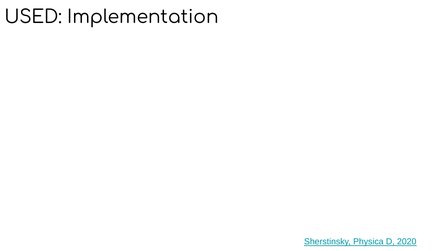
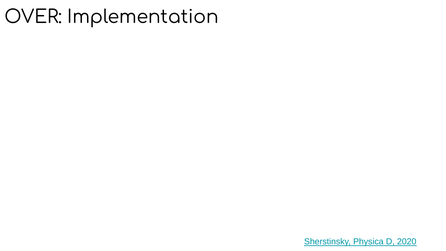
USED: USED -> OVER (33, 17)
